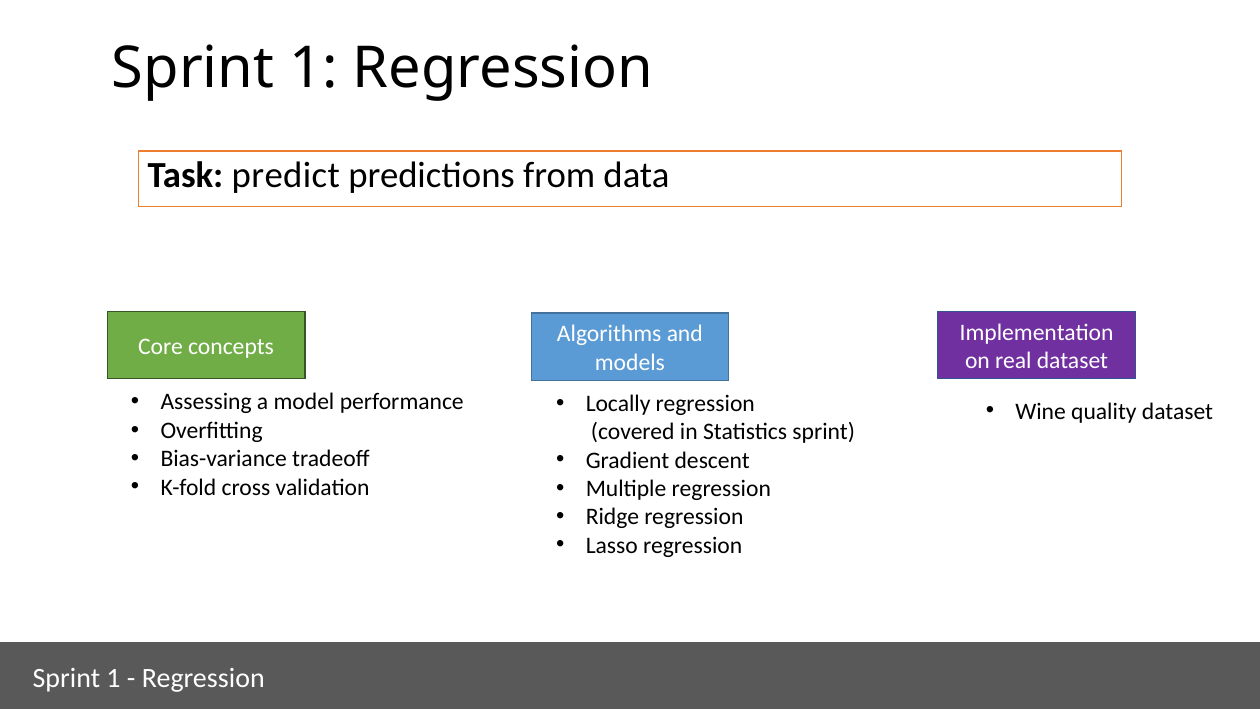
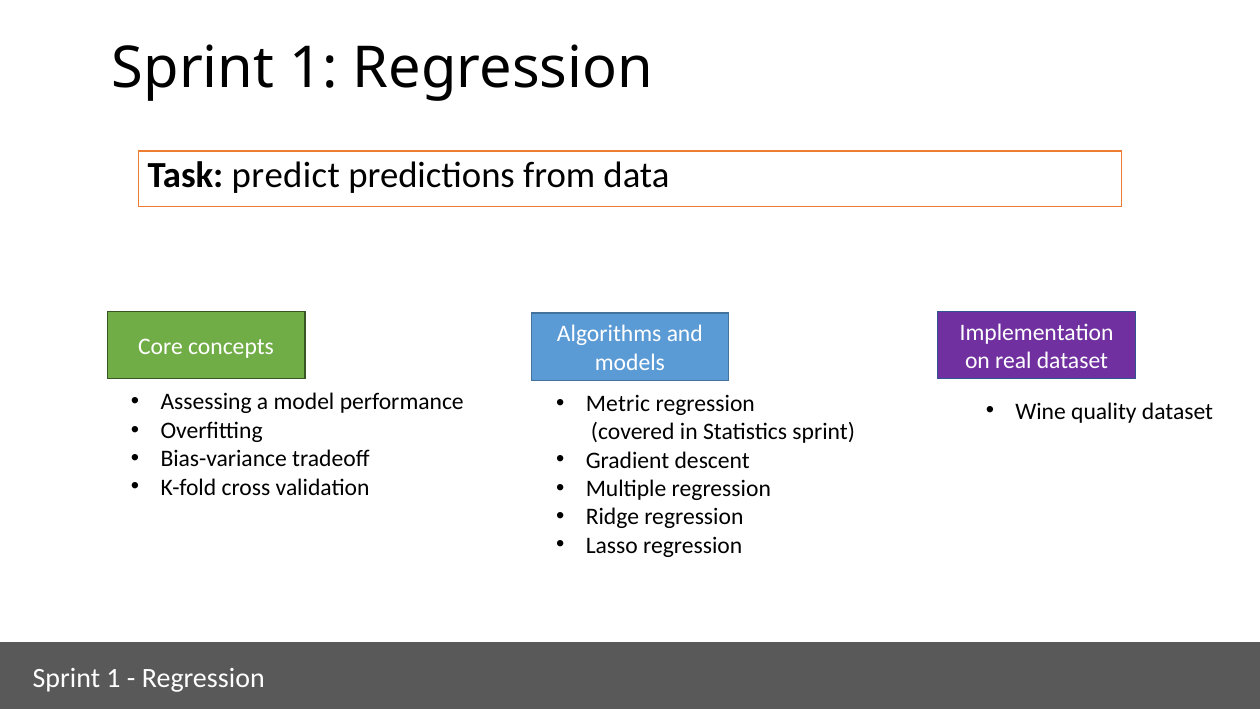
Locally: Locally -> Metric (618, 403)
